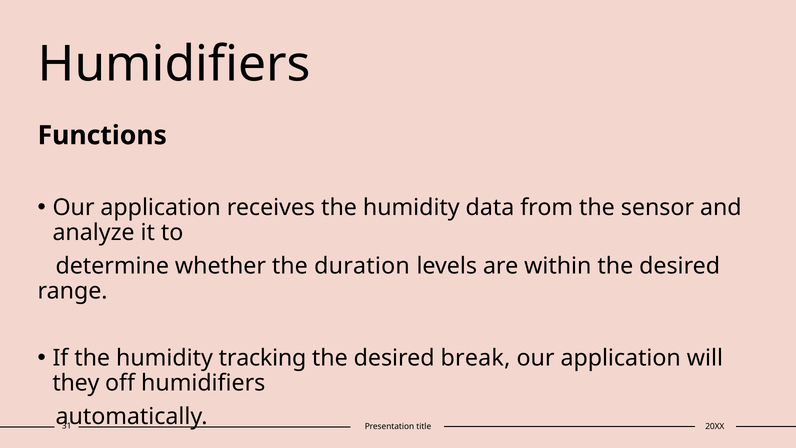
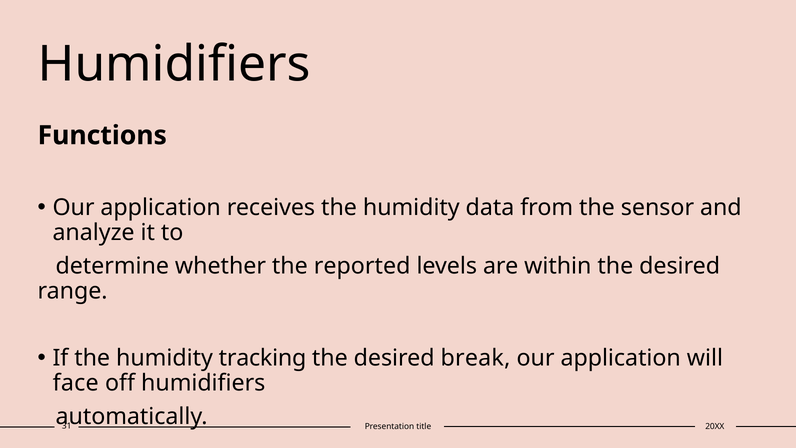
duration: duration -> reported (362, 266)
they: they -> face (76, 383)
